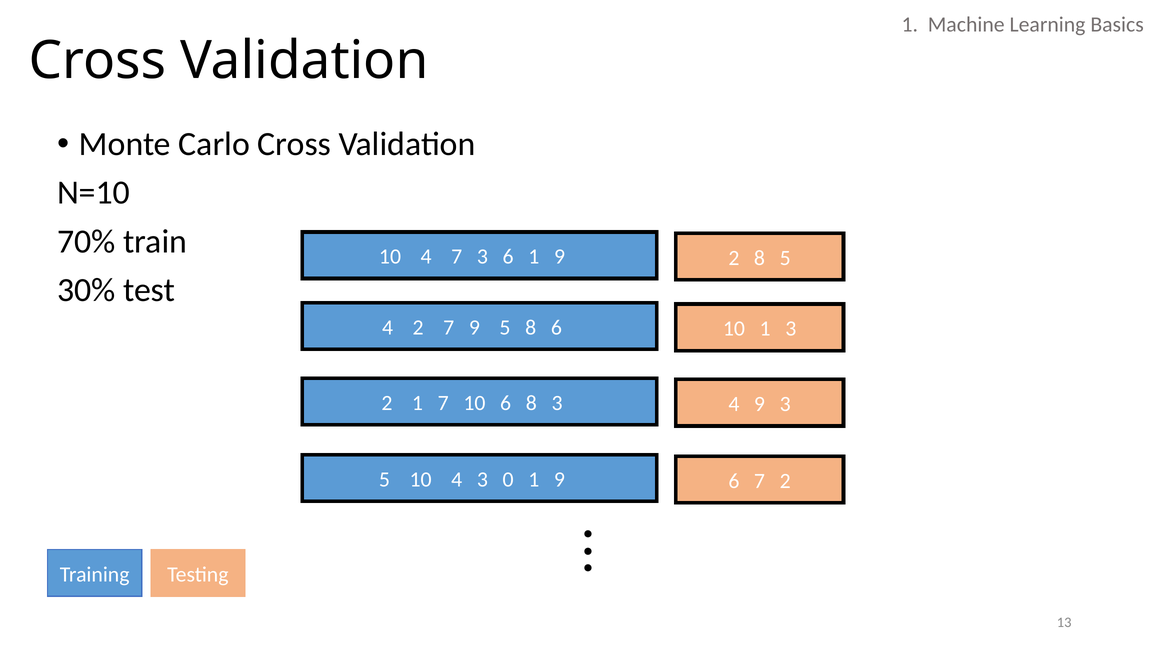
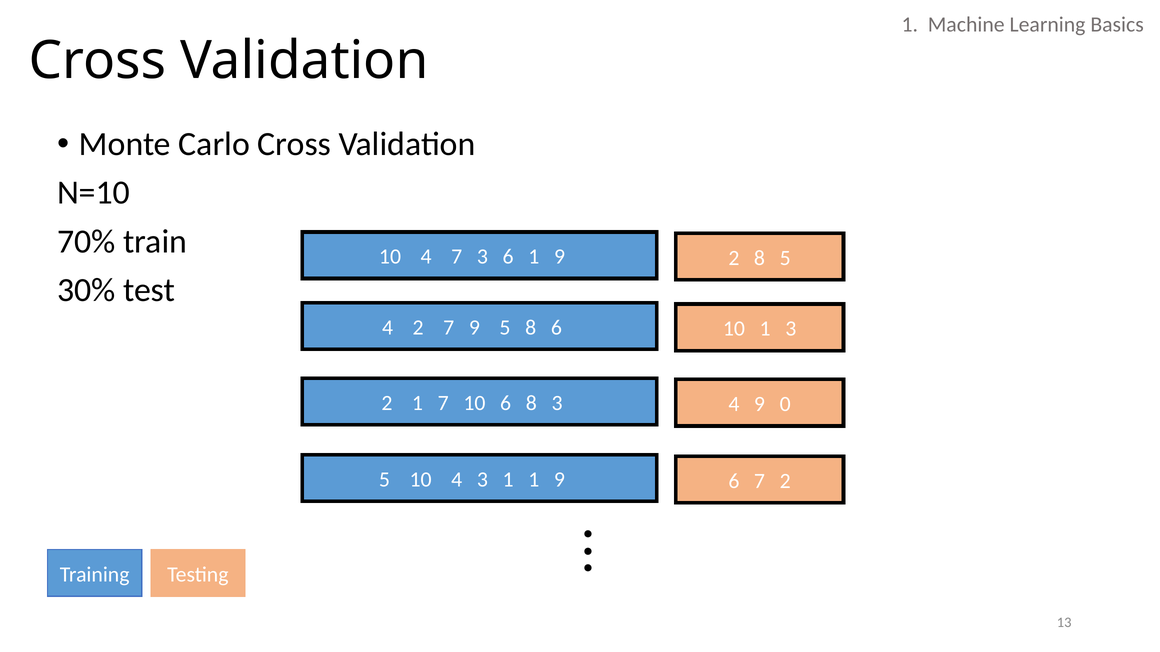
9 3: 3 -> 0 (785, 404)
3 0: 0 -> 1 (508, 480)
